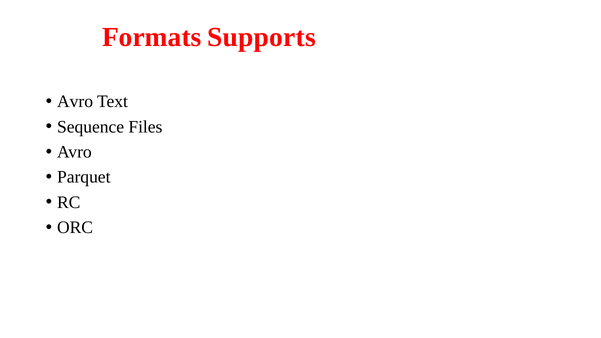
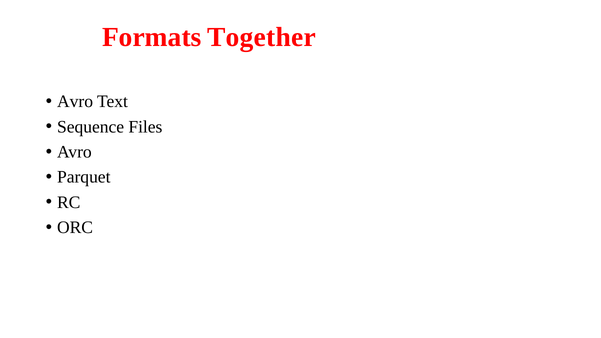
Supports: Supports -> Together (262, 37)
